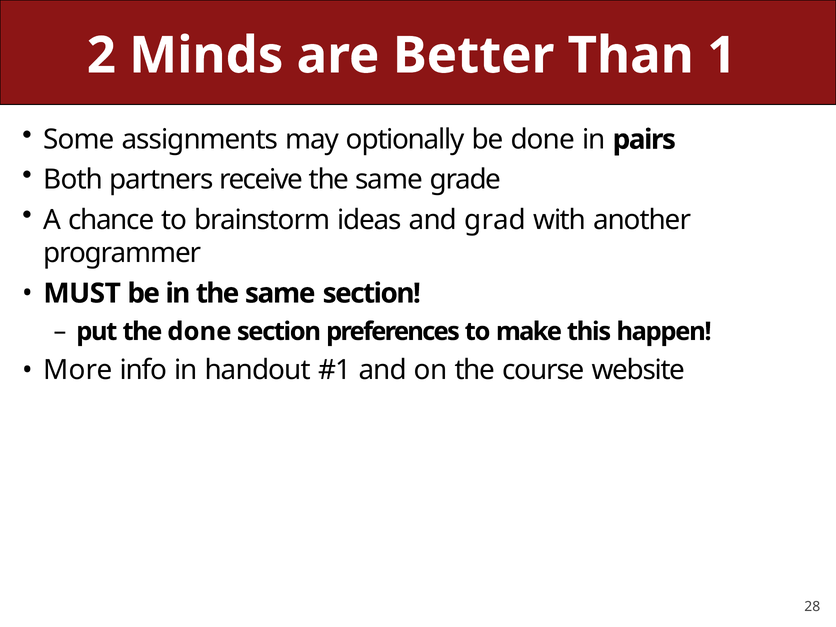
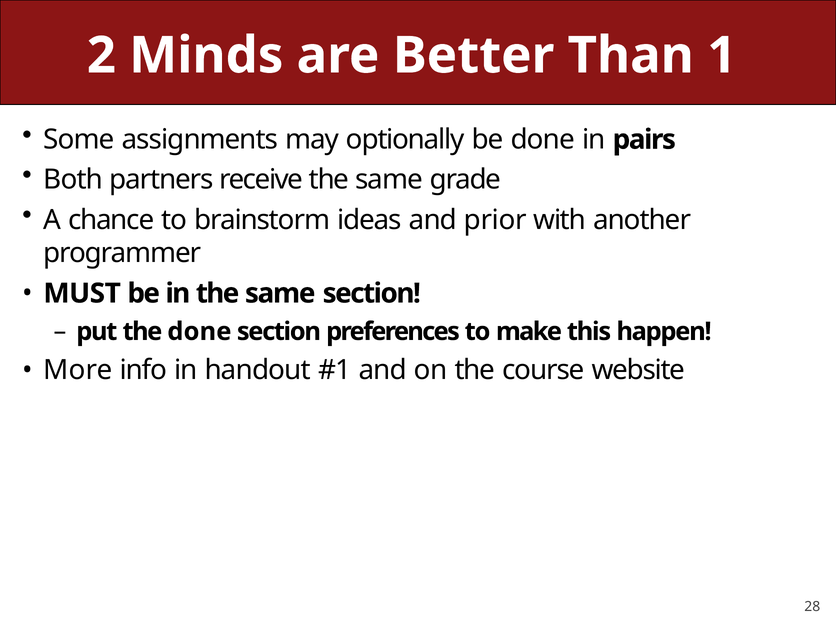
grad: grad -> prior (495, 220)
